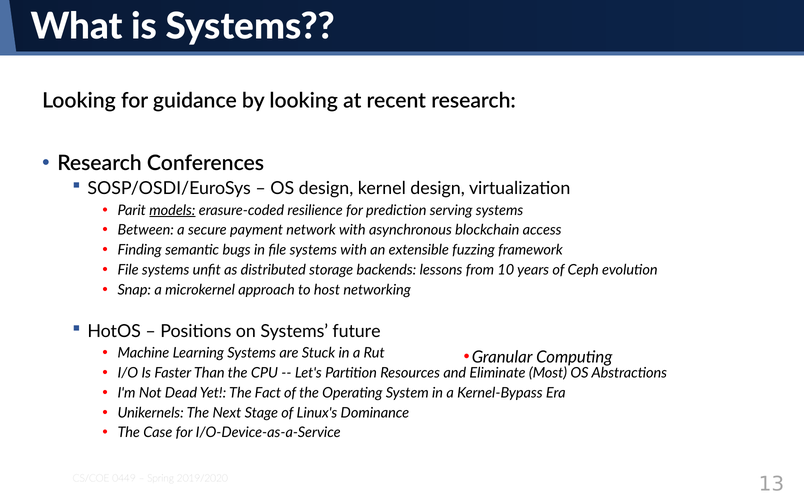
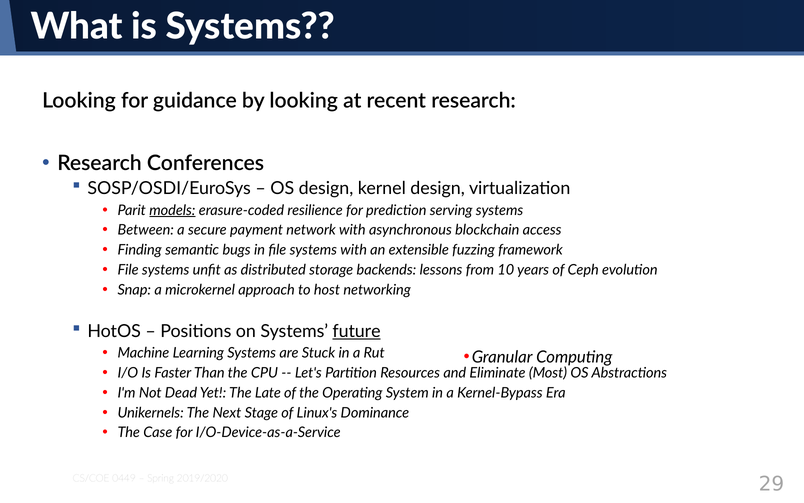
future underline: none -> present (357, 331)
Fact: Fact -> Late (268, 392)
13: 13 -> 29 (772, 484)
